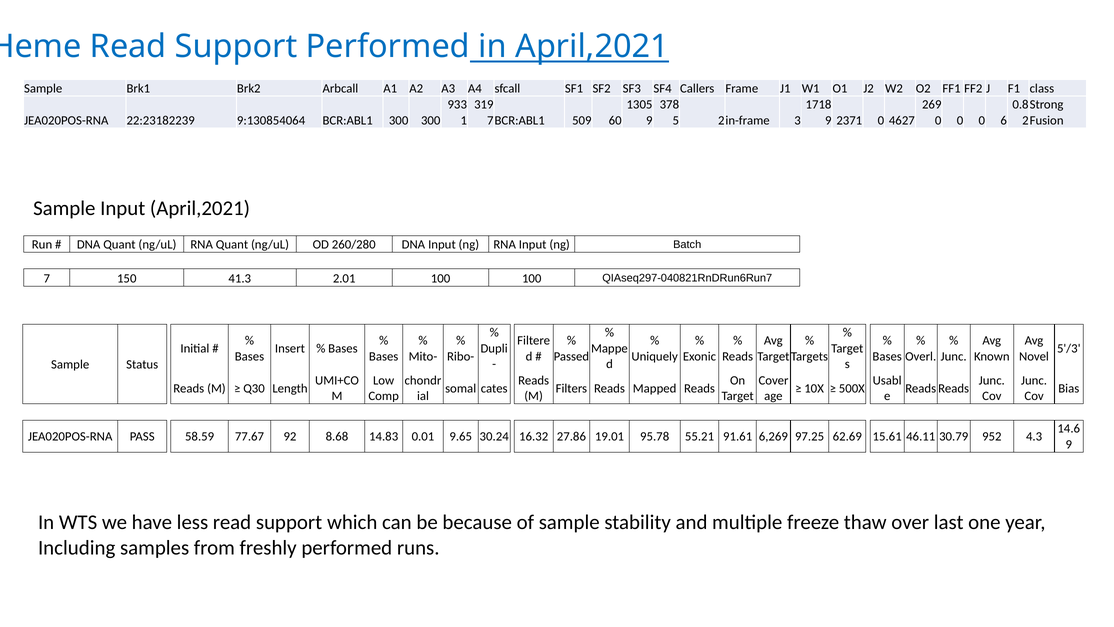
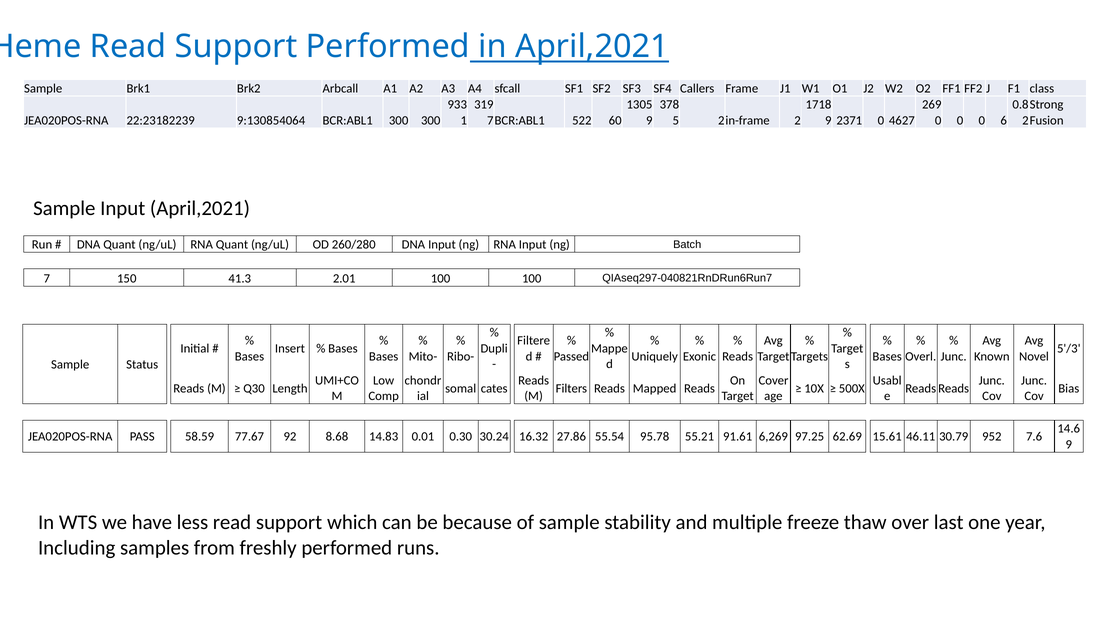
509: 509 -> 522 (582, 120)
3: 3 -> 2 (798, 120)
9.65: 9.65 -> 0.30 (461, 436)
19.01: 19.01 -> 55.54 (610, 436)
4.3: 4.3 -> 7.6 (1034, 436)
